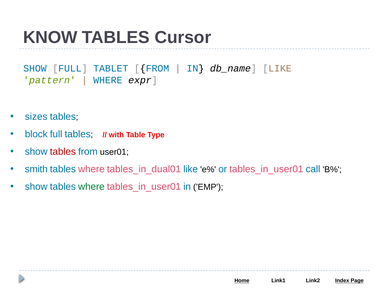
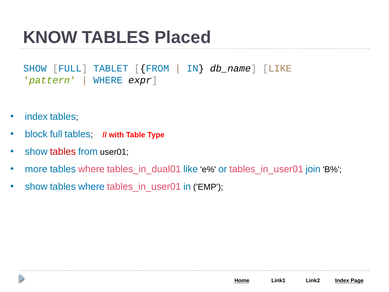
Cursor: Cursor -> Placed (183, 37)
sizes: sizes -> index (36, 116)
smith: smith -> more (36, 169)
call: call -> join (313, 169)
where colour: green -> blue (91, 186)
